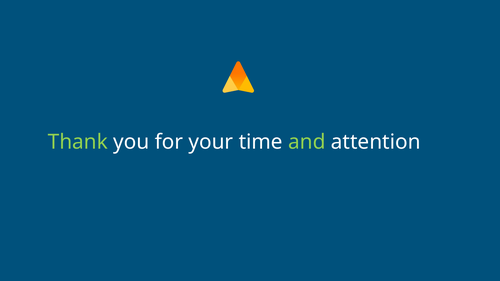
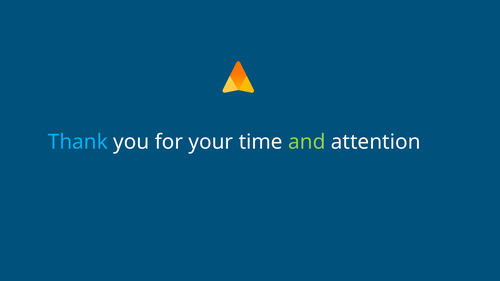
Thank colour: light green -> light blue (78, 142)
